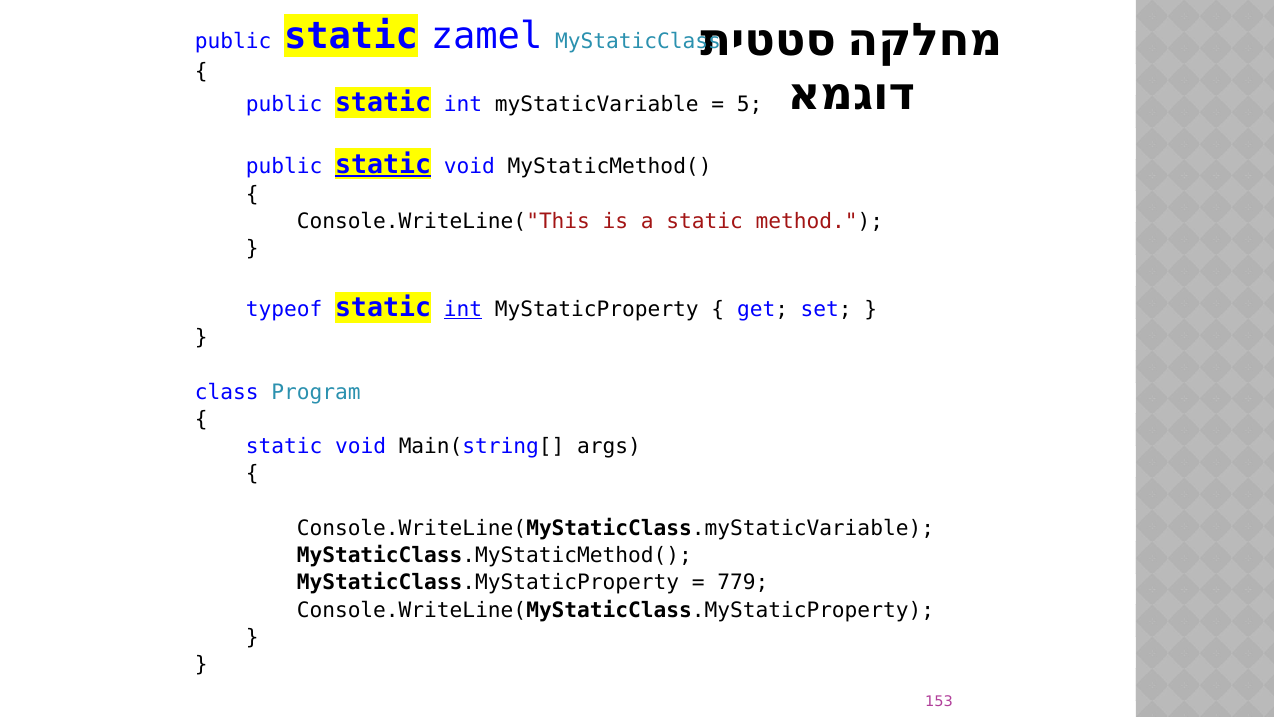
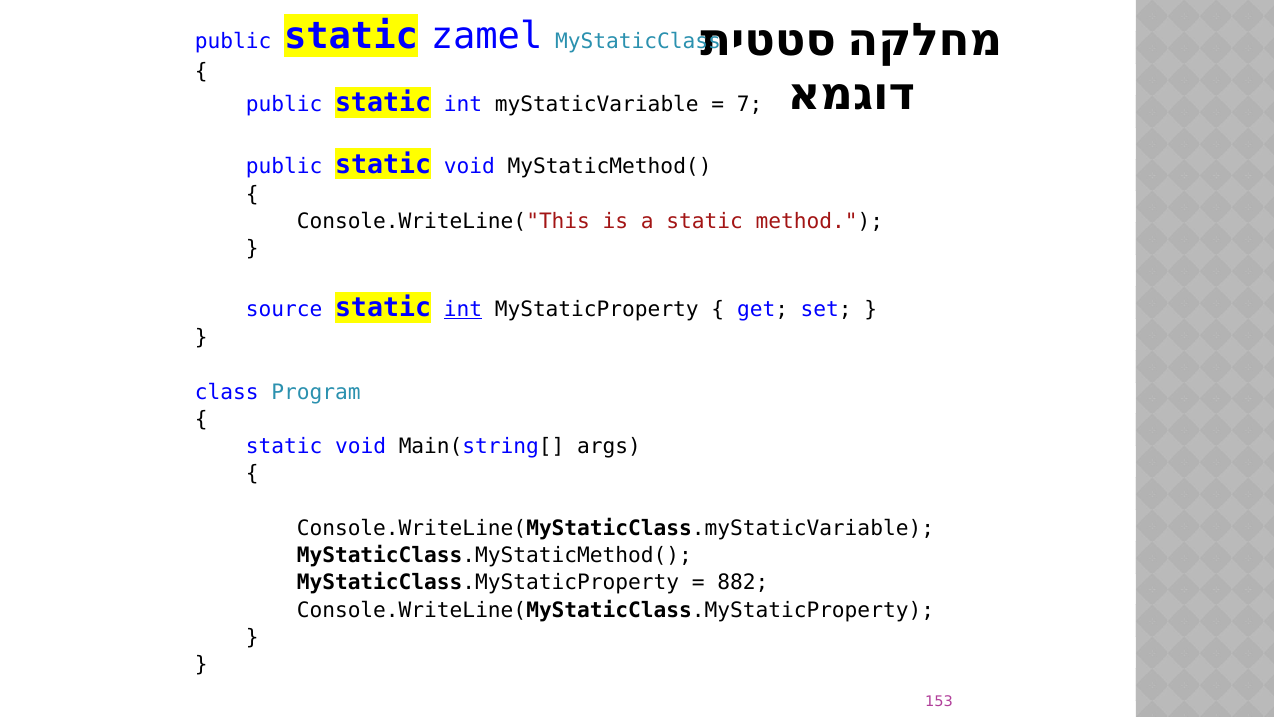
5: 5 -> 7 (750, 105)
static underline: present -> none (383, 164)
typeof: typeof -> source (284, 309)
779: 779 -> 882 (743, 582)
